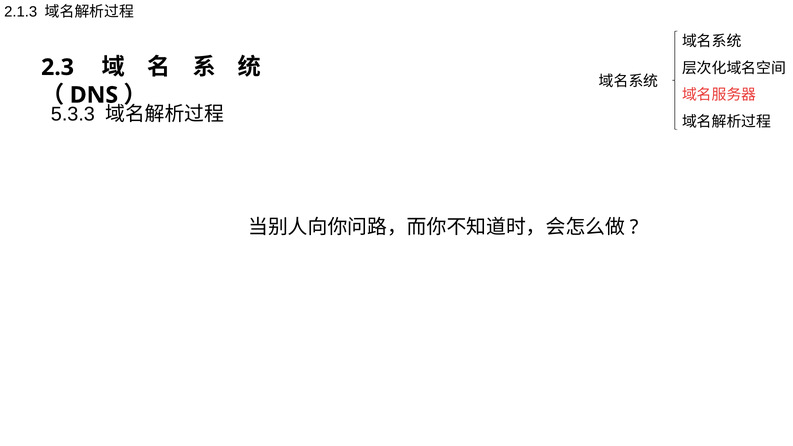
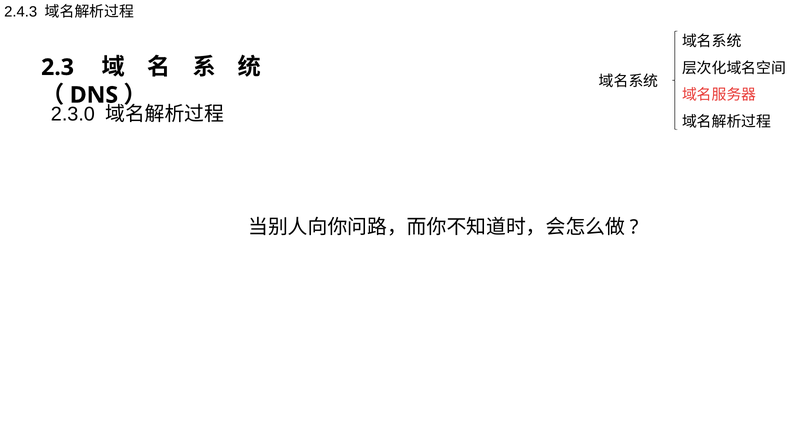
2.1.3: 2.1.3 -> 2.4.3 (21, 12)
5.3.3: 5.3.3 -> 2.3.0 (73, 114)
